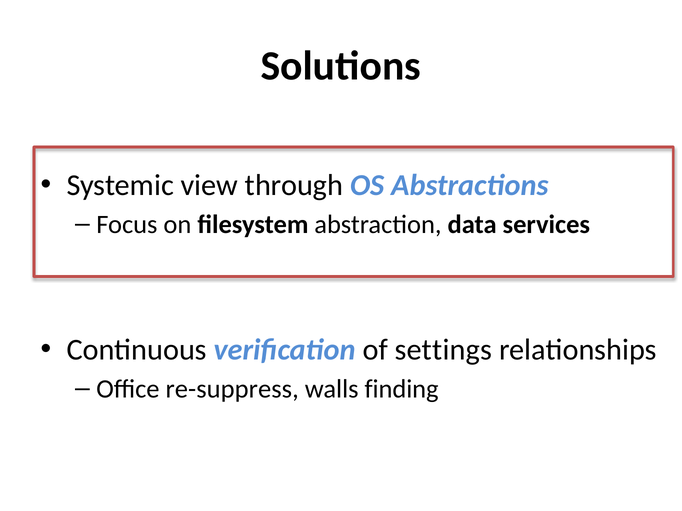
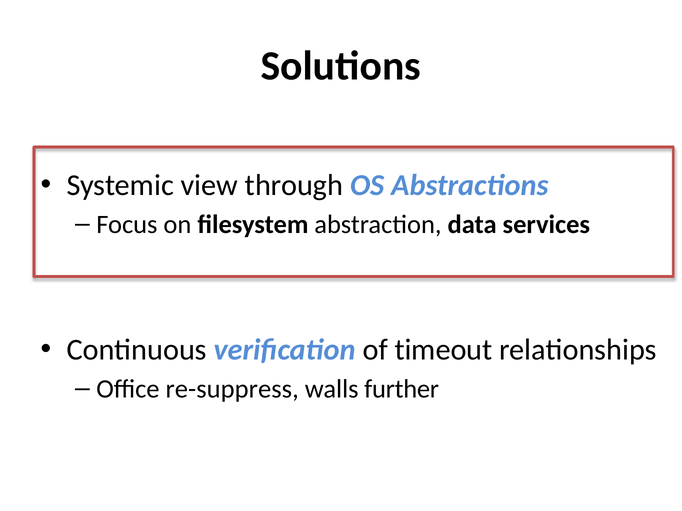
settings: settings -> timeout (443, 350)
finding: finding -> further (402, 389)
